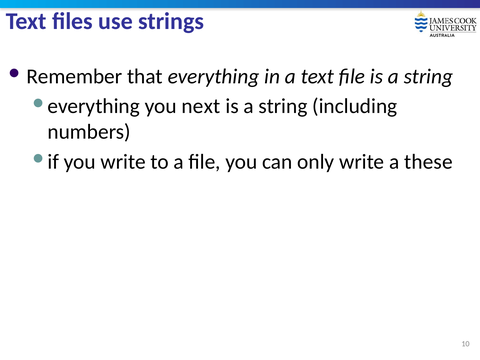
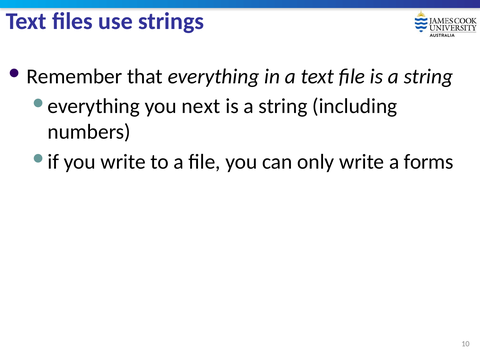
these: these -> forms (429, 162)
